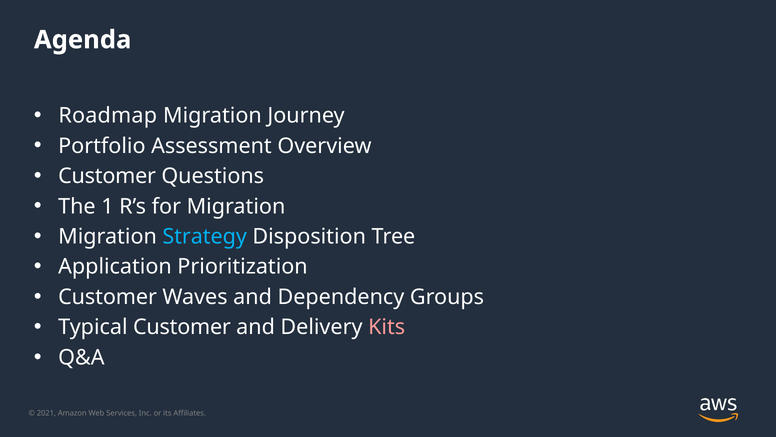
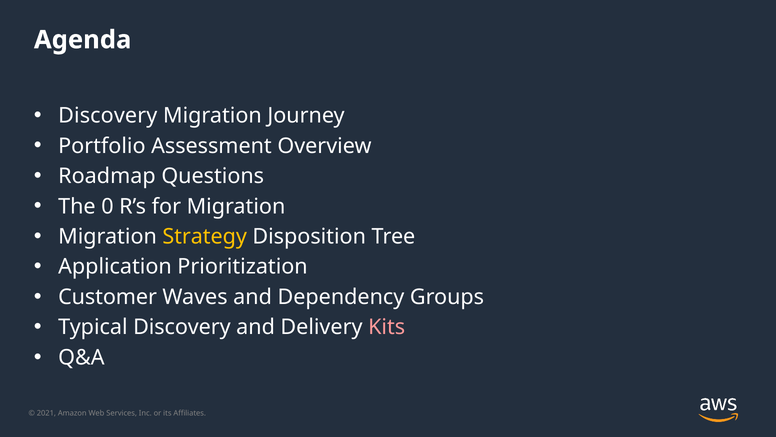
Roadmap: Roadmap -> Discovery (108, 116)
Customer: Customer -> Roadmap (107, 176)
1: 1 -> 0 (107, 206)
Strategy colour: light blue -> yellow (205, 236)
Typical Customer: Customer -> Discovery (182, 327)
